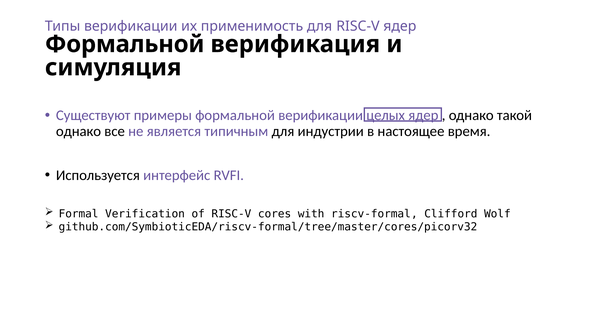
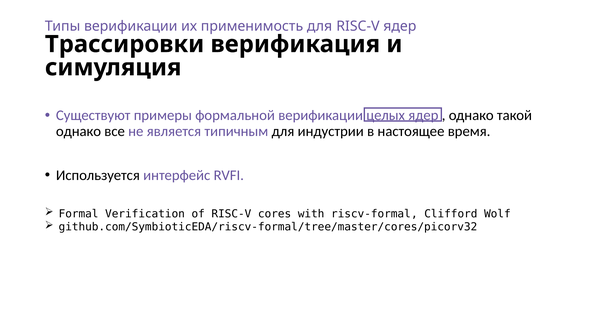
Формальной: Формальной -> Трассировки (125, 44)
